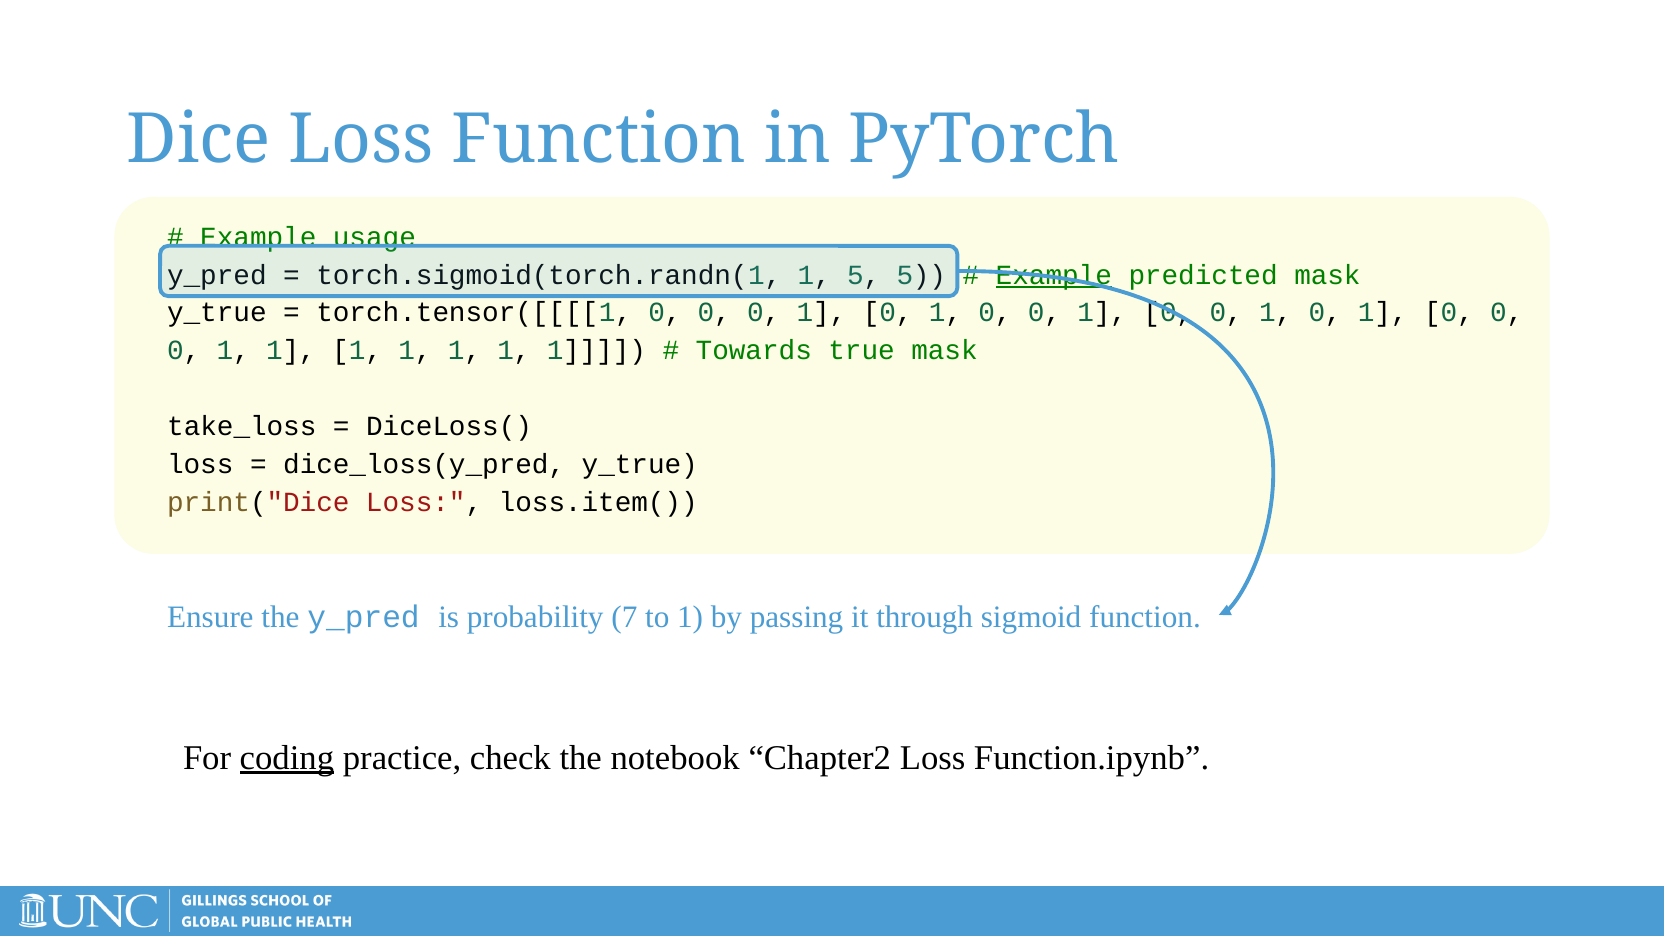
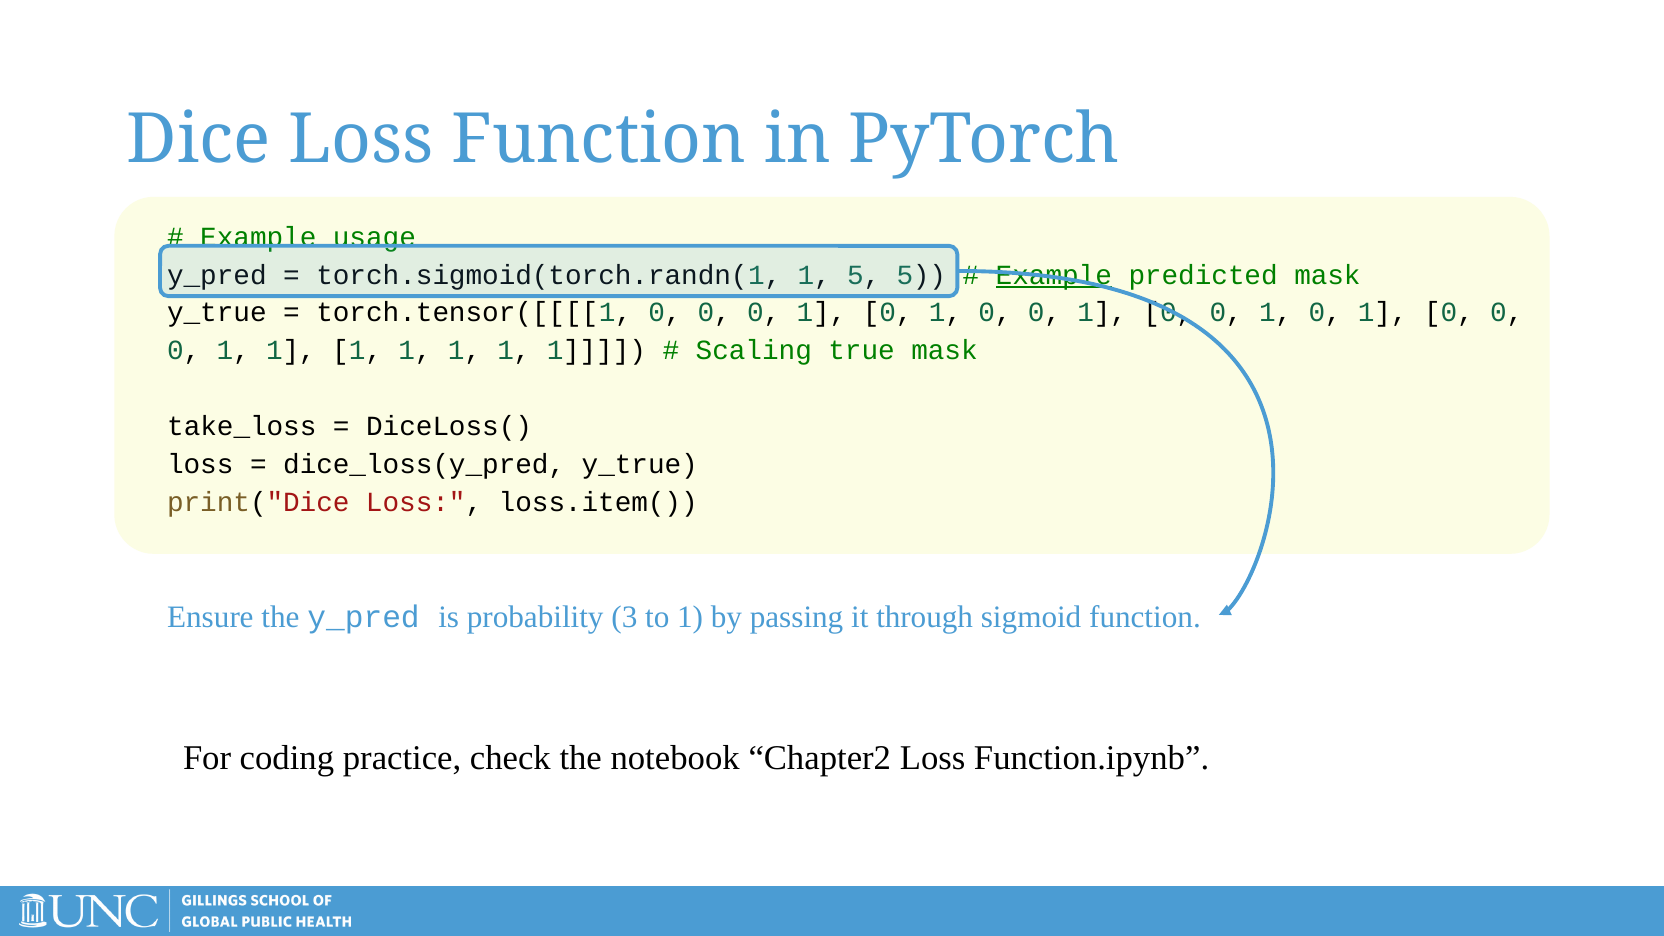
Towards: Towards -> Scaling (754, 351)
7: 7 -> 3 (624, 617)
coding underline: present -> none (287, 758)
